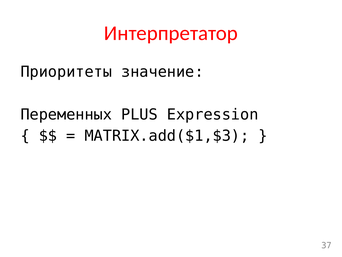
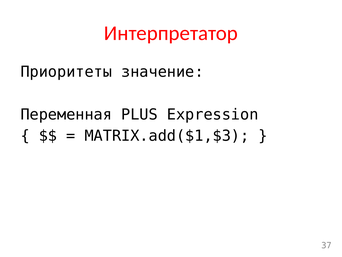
Переменных: Переменных -> Переменная (66, 114)
